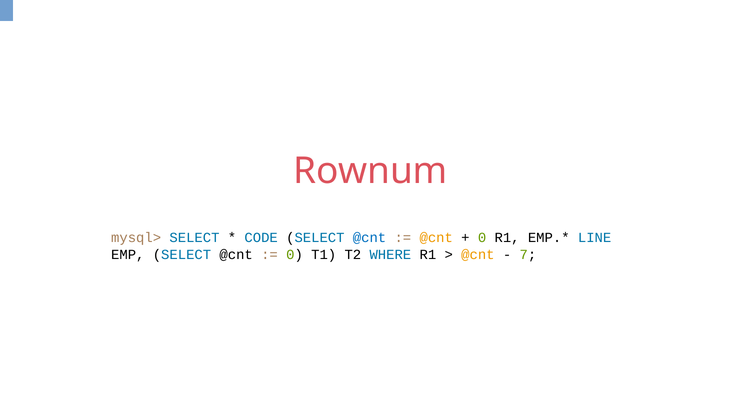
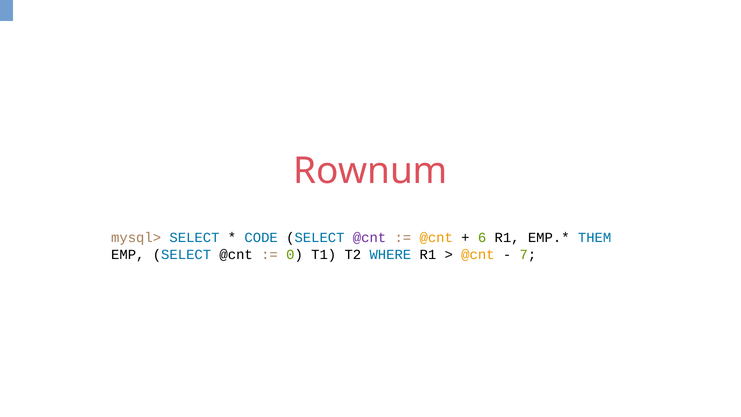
@cnt colour: blue -> purple (370, 238)
0: 0 -> 6 (482, 238)
LINE: LINE -> THEM (595, 238)
